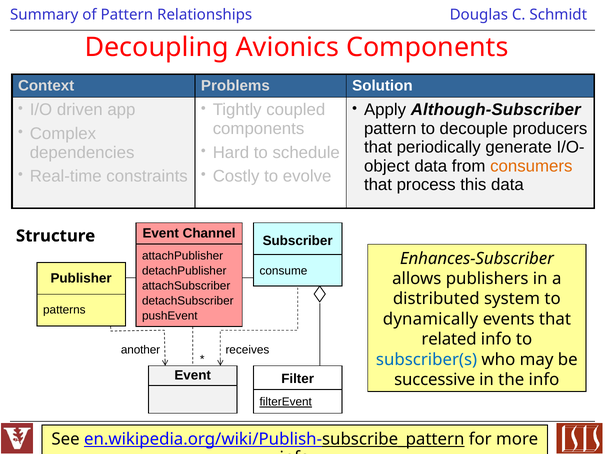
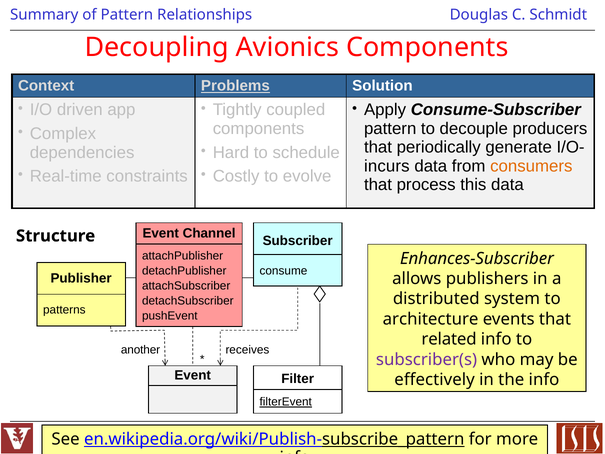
Problems underline: none -> present (235, 86)
Although-Subscriber: Although-Subscriber -> Consume-Subscriber (496, 110)
object: object -> incurs (387, 166)
dynamically: dynamically -> architecture (431, 319)
subscriber(s colour: blue -> purple (427, 359)
successive: successive -> effectively (435, 379)
